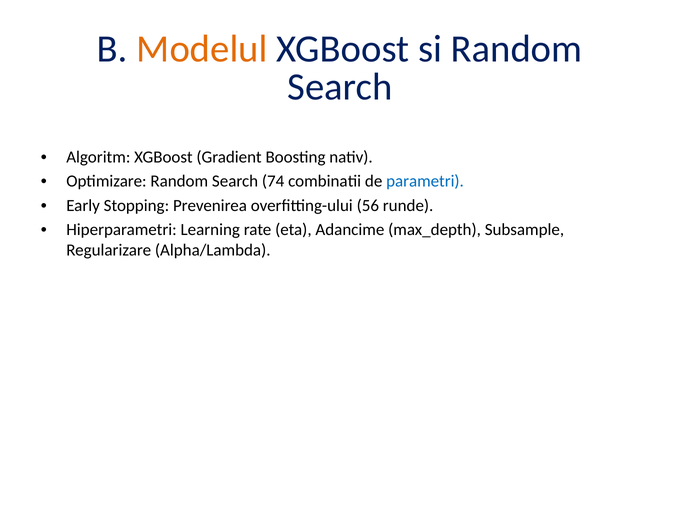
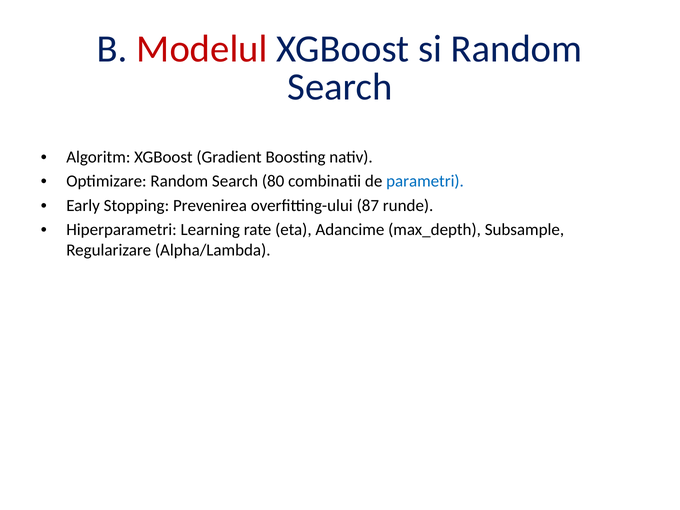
Modelul colour: orange -> red (202, 49)
74: 74 -> 80 (273, 181)
56: 56 -> 87 (368, 205)
